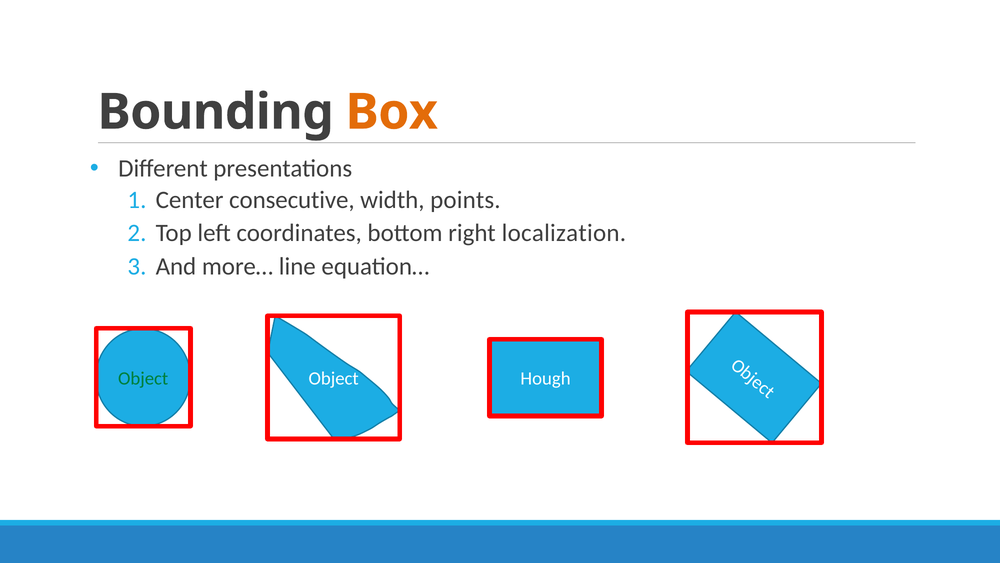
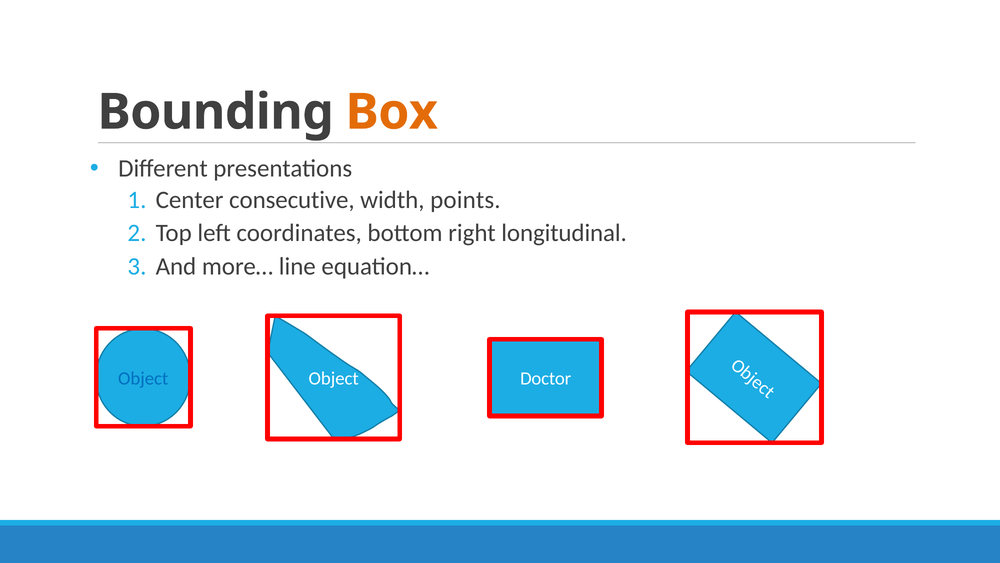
localization: localization -> longitudinal (564, 233)
Object colour: green -> blue (143, 378)
Hough: Hough -> Doctor (546, 378)
